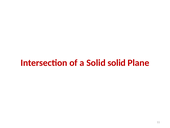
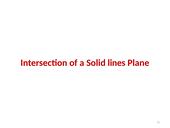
Solid solid: solid -> lines (117, 63)
